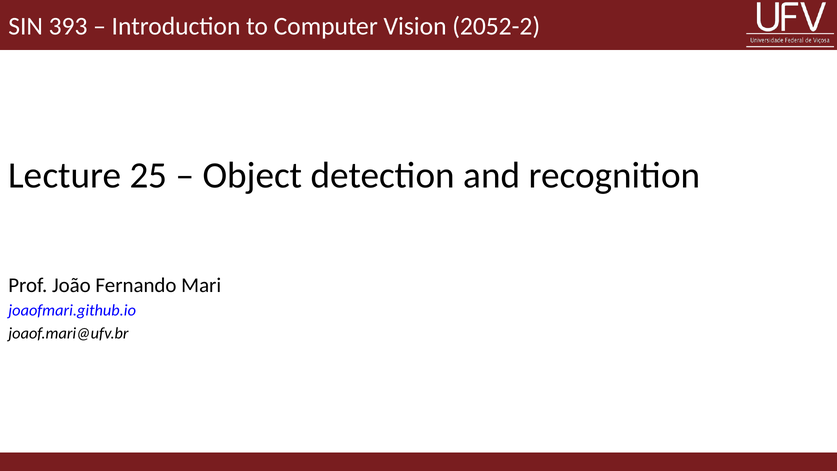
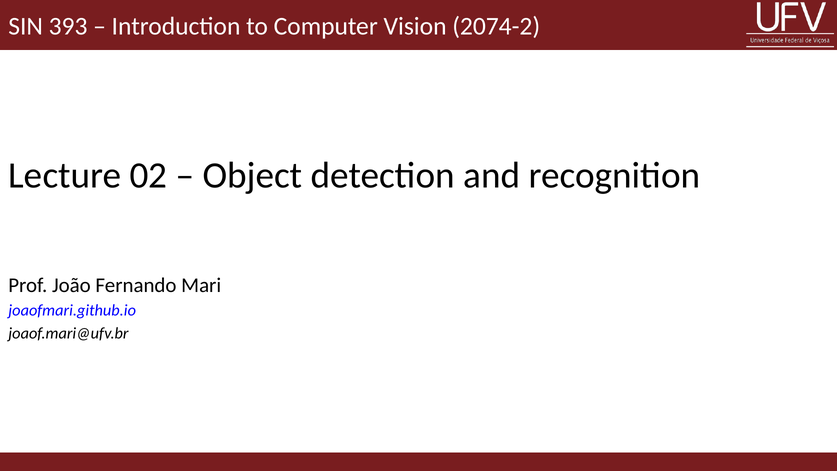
2052-2: 2052-2 -> 2074-2 (496, 26)
25: 25 -> 02 (148, 175)
